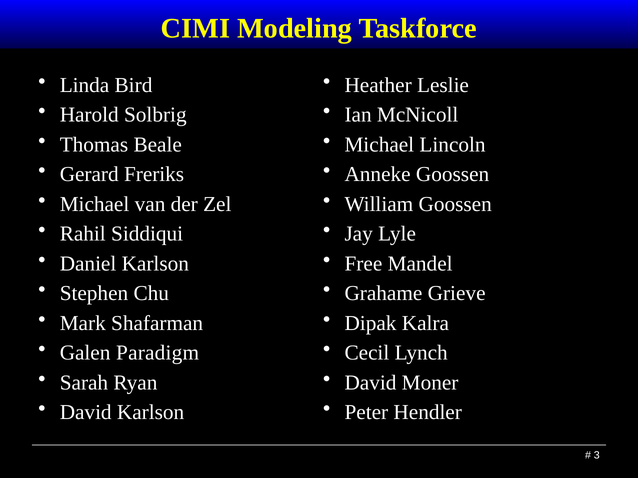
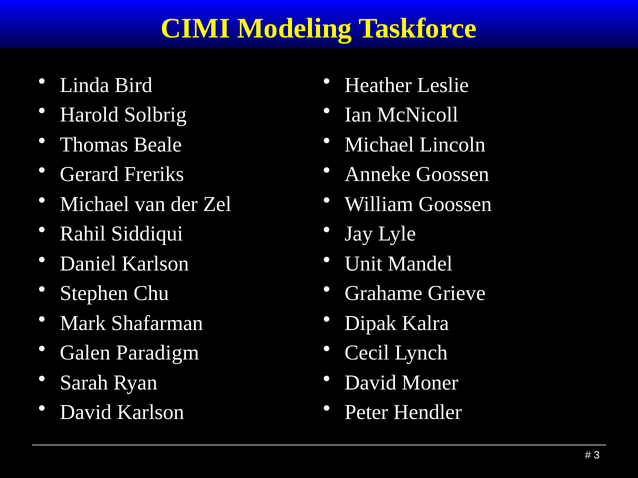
Free: Free -> Unit (363, 264)
